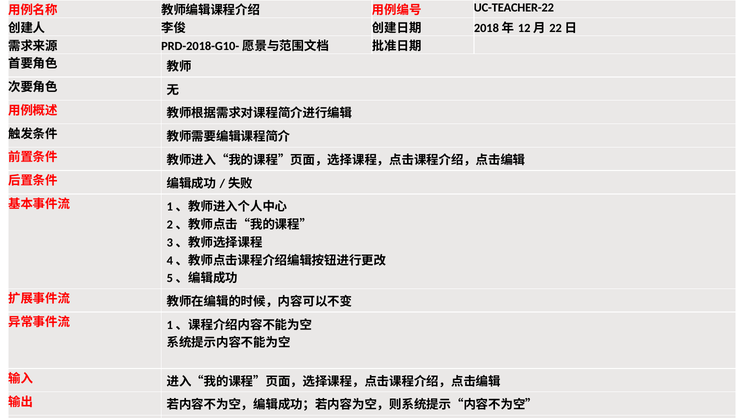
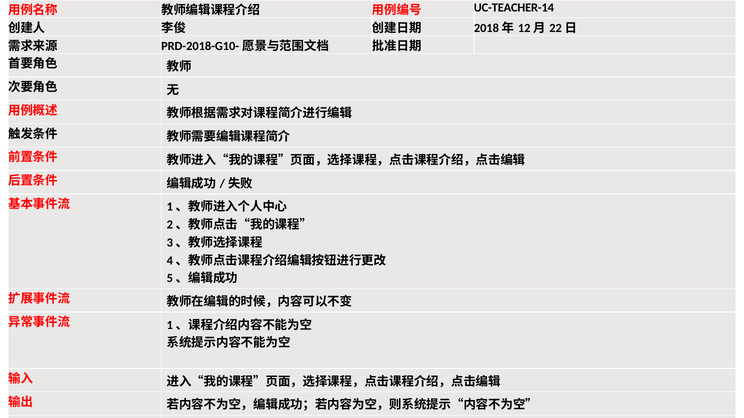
UC-TEACHER-22: UC-TEACHER-22 -> UC-TEACHER-14 (514, 8)
